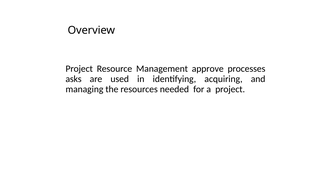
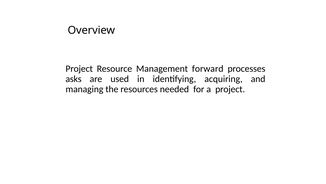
approve: approve -> forward (208, 68)
